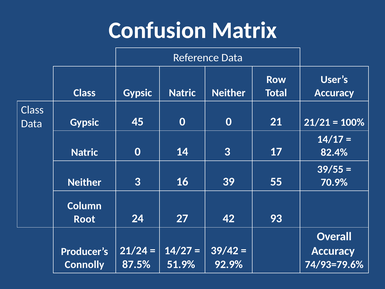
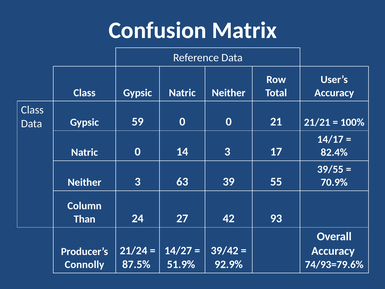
45: 45 -> 59 (138, 122)
16: 16 -> 63 (182, 182)
Root: Root -> Than (85, 219)
